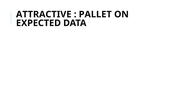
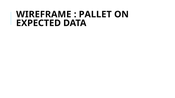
ATTRACTIVE: ATTRACTIVE -> WIREFRAME (44, 14)
